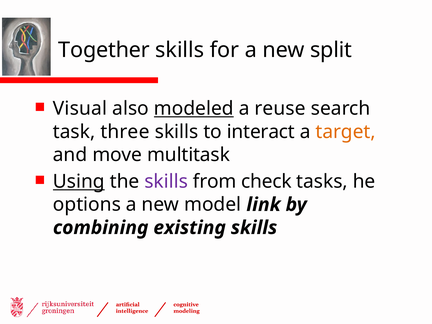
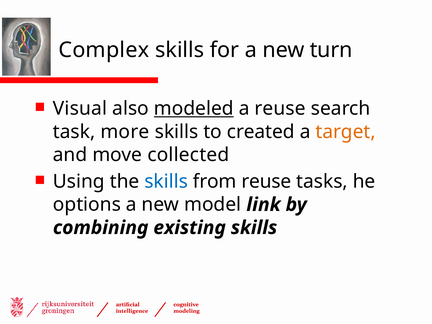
Together: Together -> Complex (104, 50)
split: split -> turn (331, 50)
three: three -> more (125, 132)
interact: interact -> created (261, 132)
multitask: multitask -> collected (188, 155)
Using underline: present -> none (79, 182)
skills colour: purple -> blue (166, 182)
from check: check -> reuse (267, 182)
